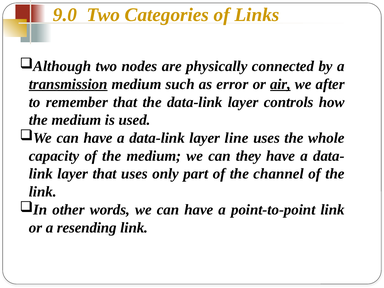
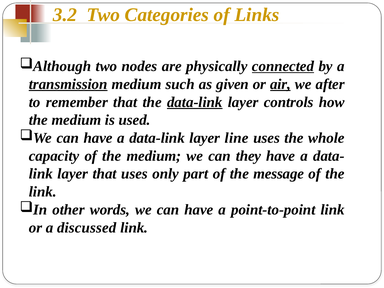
9.0: 9.0 -> 3.2 (65, 15)
connected underline: none -> present (283, 66)
error: error -> given (233, 84)
data-link underline: none -> present (195, 102)
channel: channel -> message (279, 174)
resending: resending -> discussed (87, 228)
